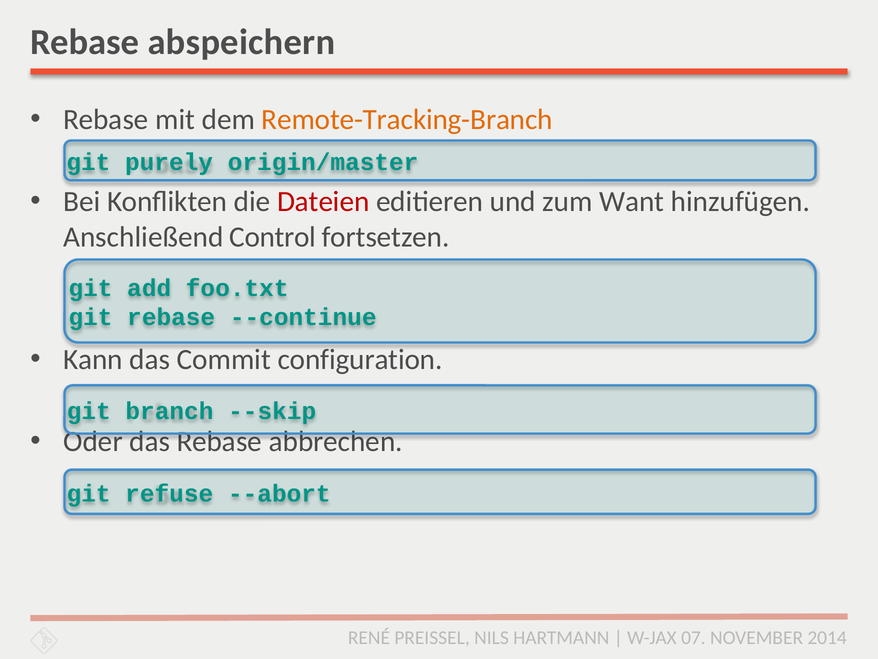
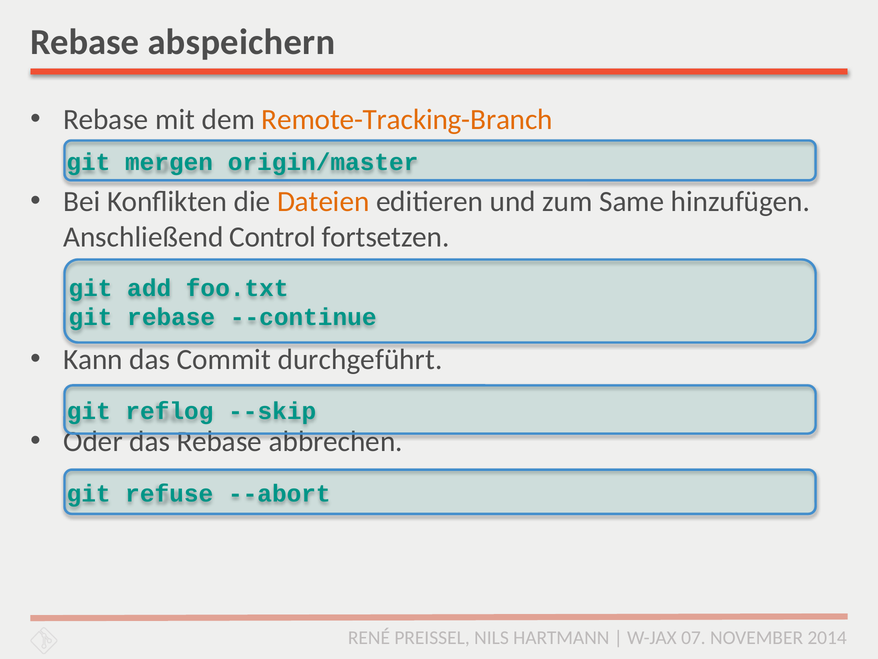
purely: purely -> mergen (169, 162)
Dateien colour: red -> orange (323, 202)
Want: Want -> Same (632, 202)
configuration: configuration -> durchgeführt (360, 360)
branch: branch -> reflog (169, 411)
